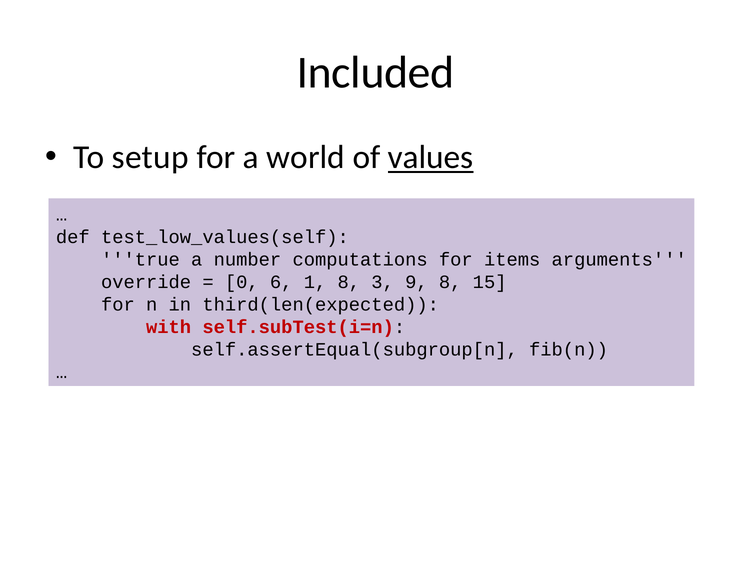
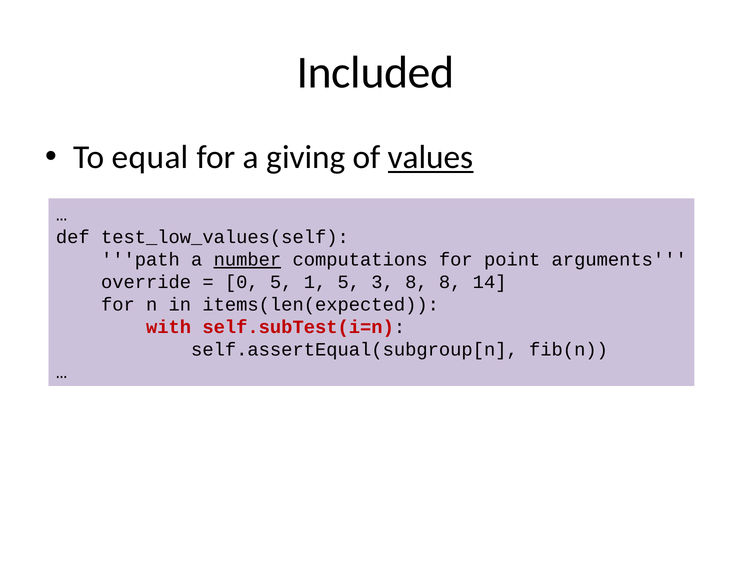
setup: setup -> equal (150, 158)
world: world -> giving (306, 158)
true: true -> path (140, 260)
number underline: none -> present (247, 260)
items: items -> point (512, 260)
0 6: 6 -> 5 (281, 282)
1 8: 8 -> 5 (349, 282)
3 9: 9 -> 8 (416, 282)
15: 15 -> 14 (490, 282)
third(len(expected: third(len(expected -> items(len(expected (321, 305)
